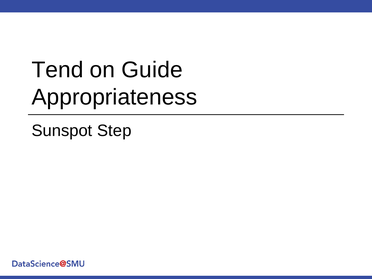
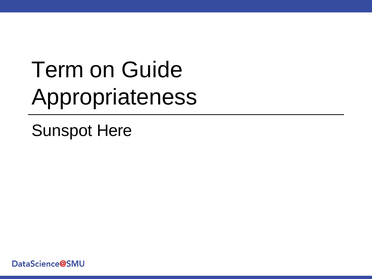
Tend: Tend -> Term (58, 70)
Step: Step -> Here (114, 131)
